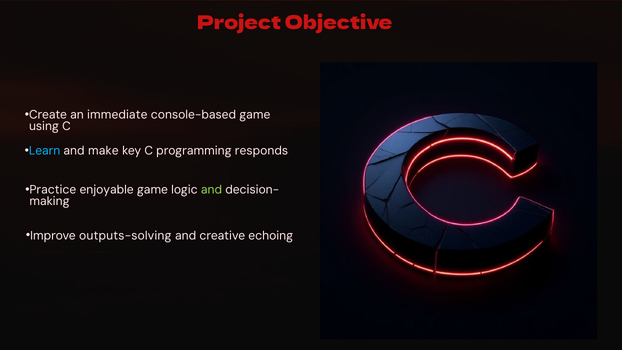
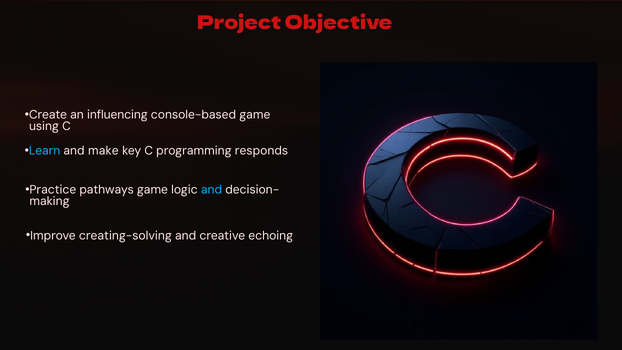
immediate: immediate -> influencing (117, 115)
enjoyable: enjoyable -> pathways (107, 190)
and colour: light green -> light blue (211, 190)
outputs-solving: outputs-solving -> creating-solving (125, 236)
